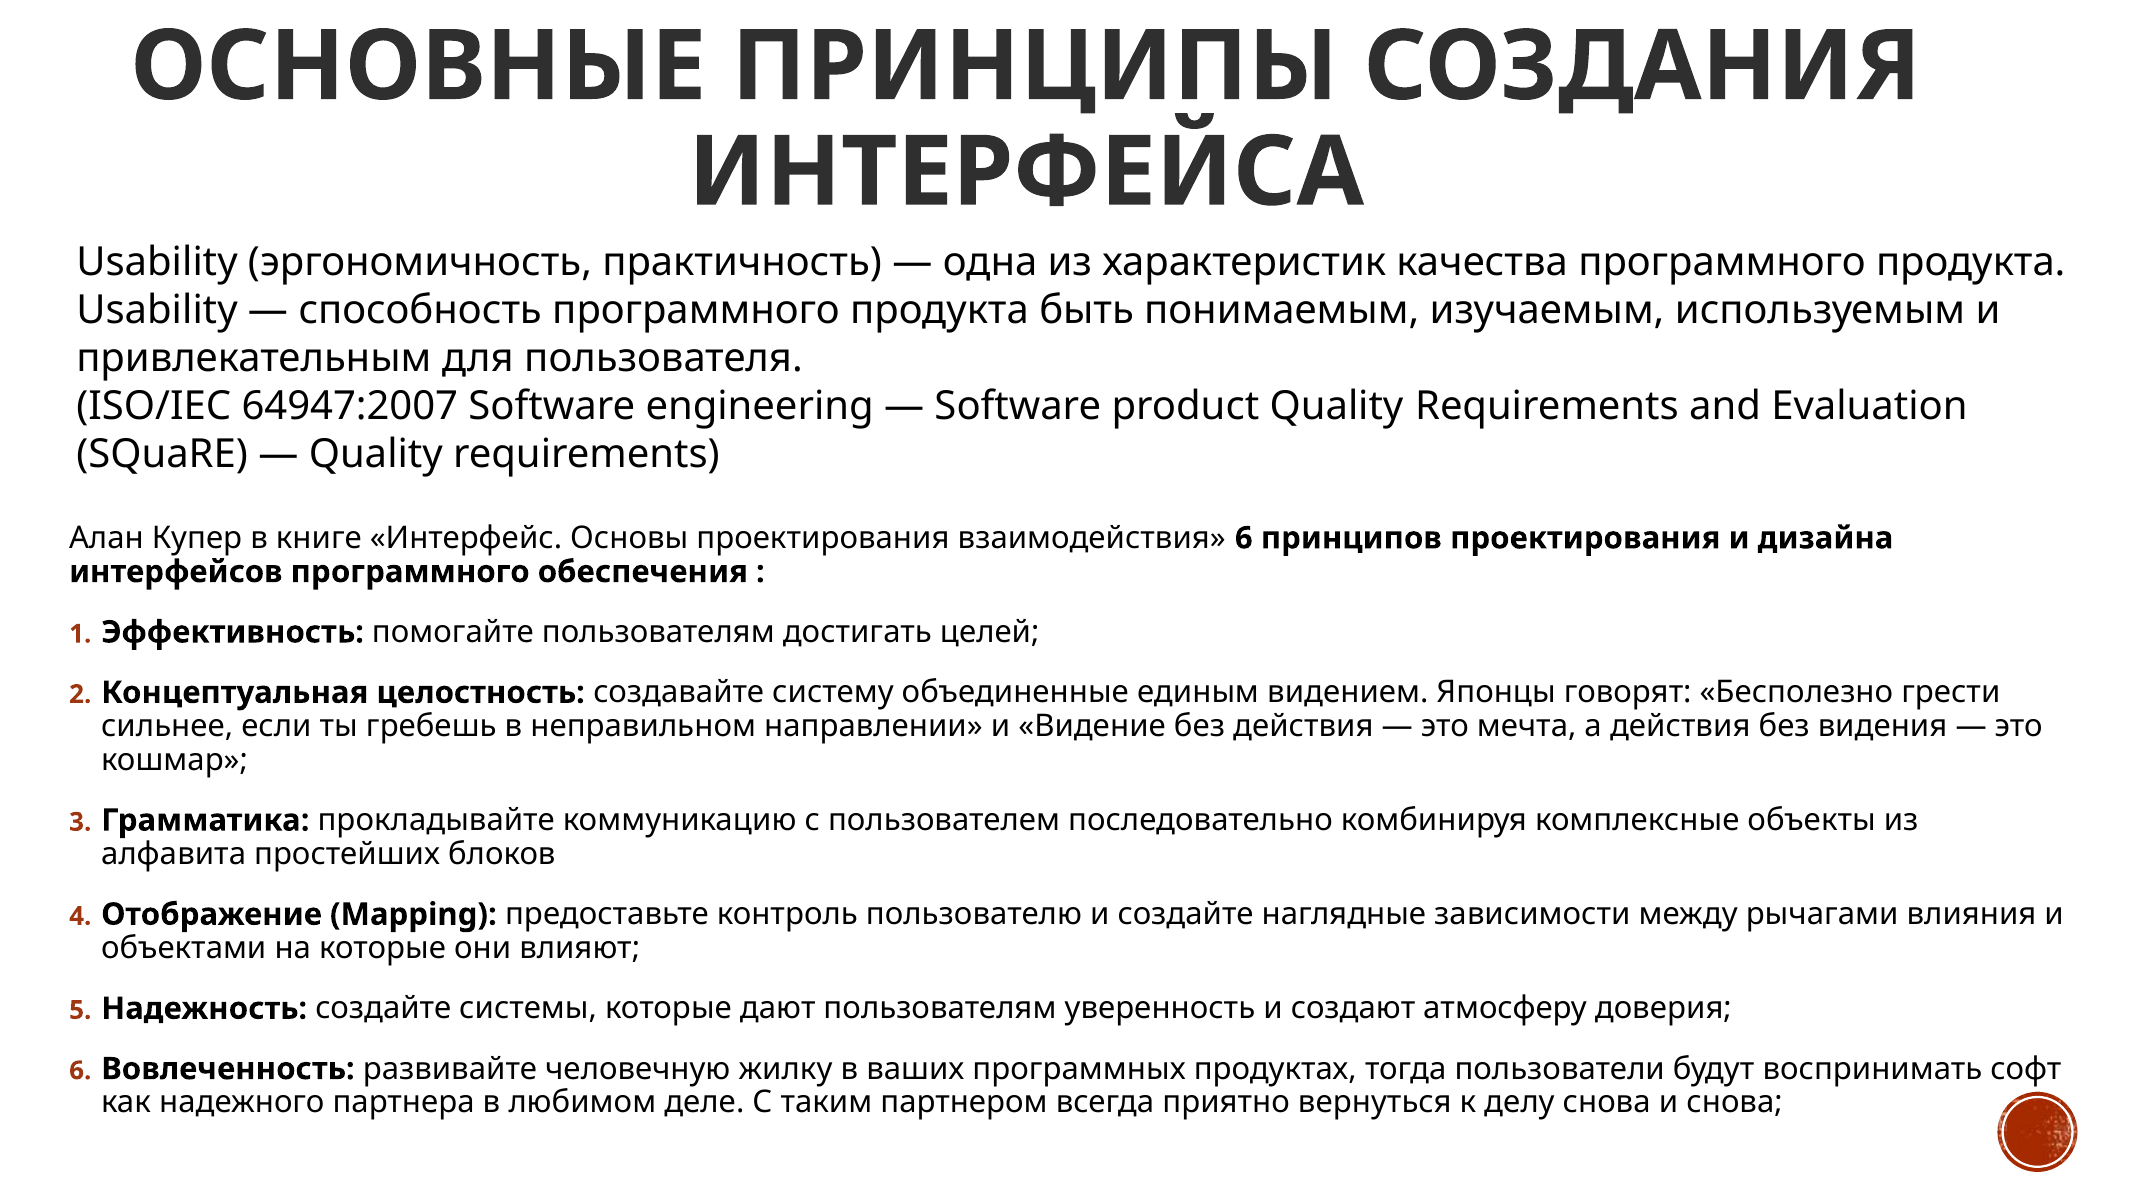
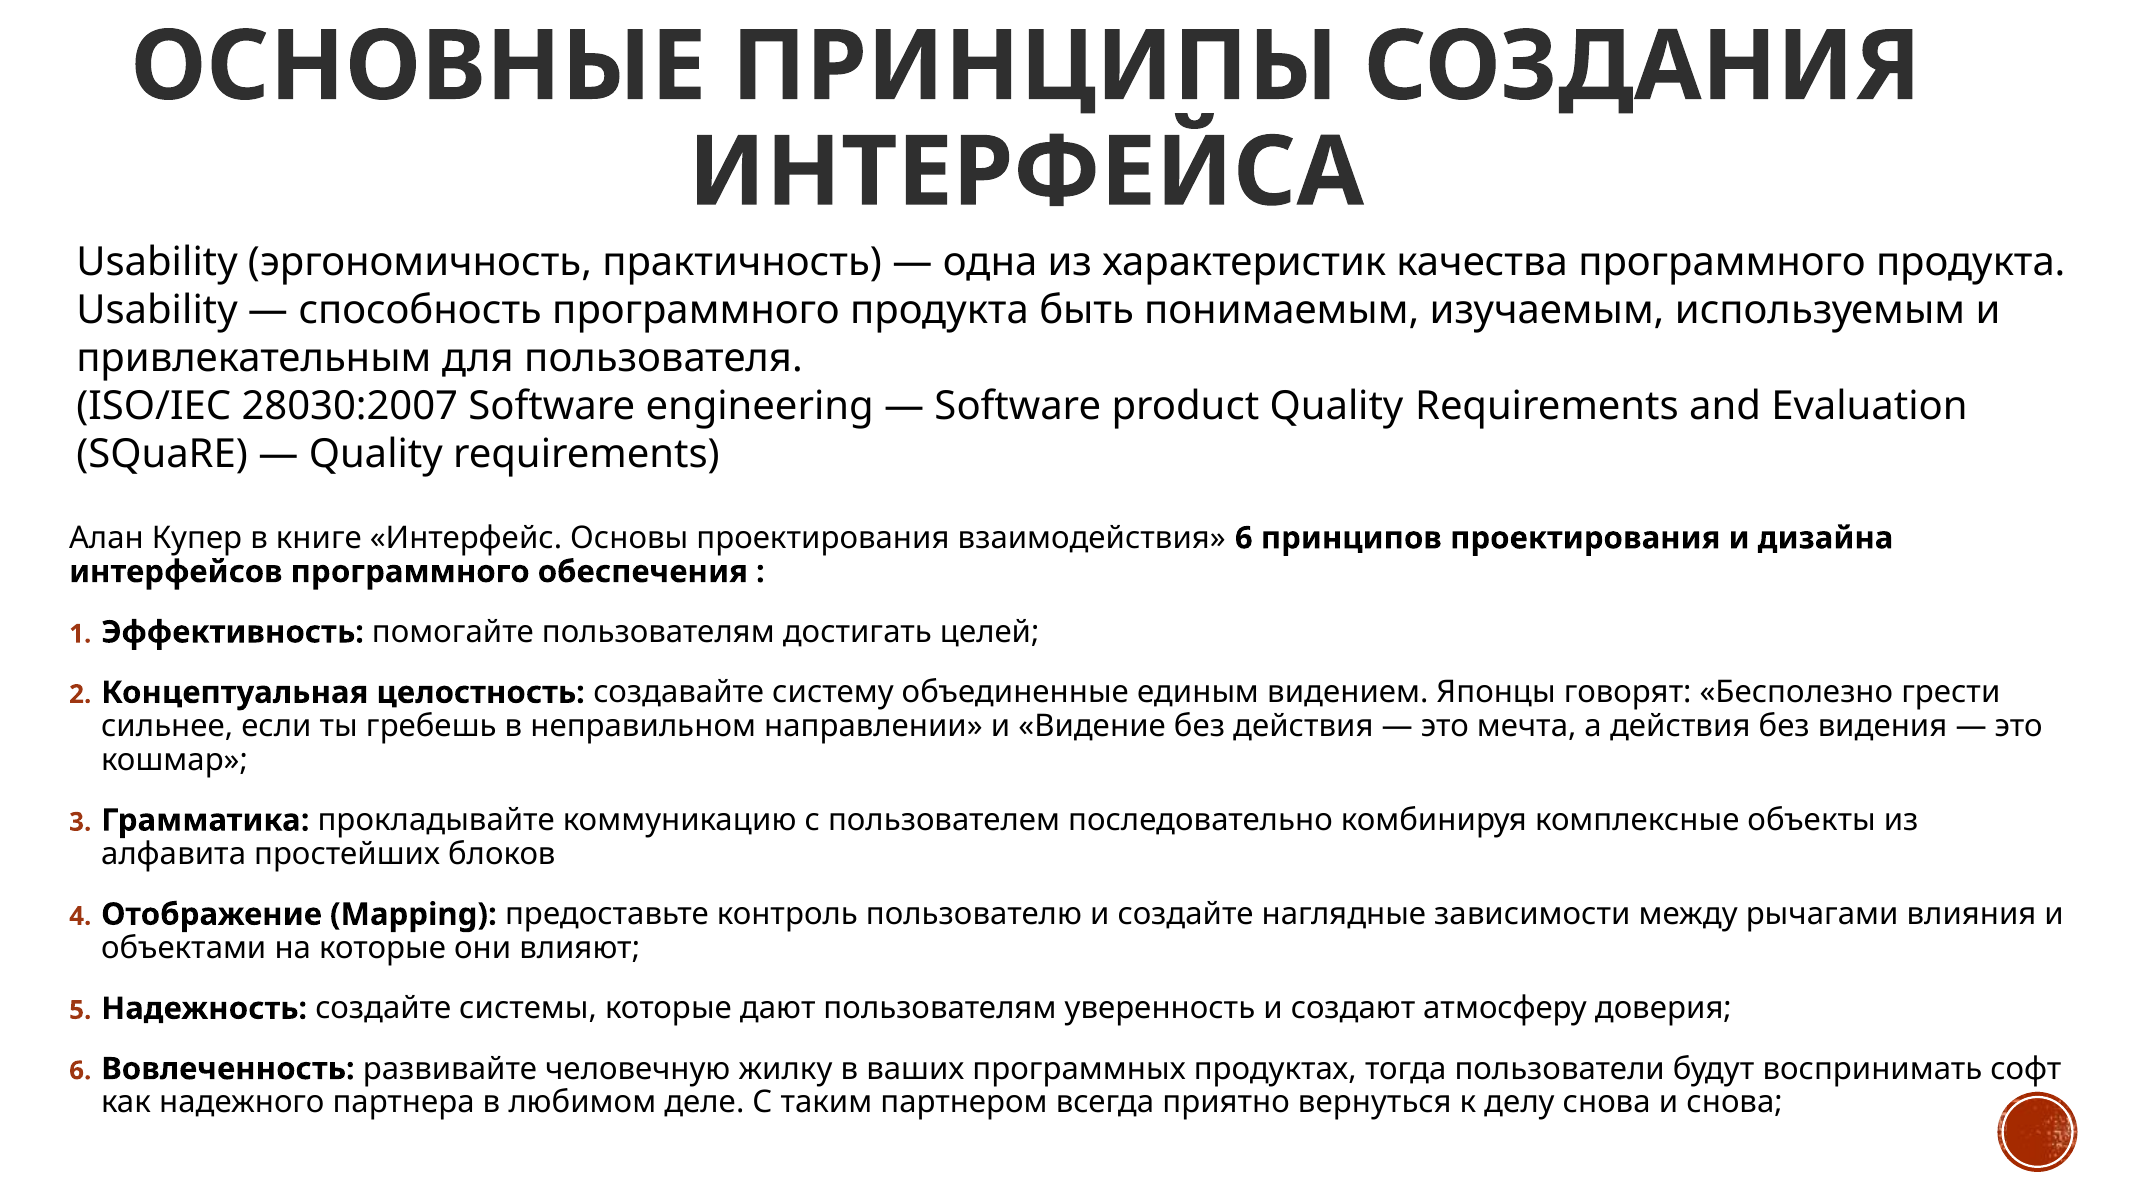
64947:2007: 64947:2007 -> 28030:2007 (350, 406)
